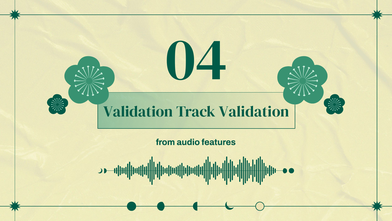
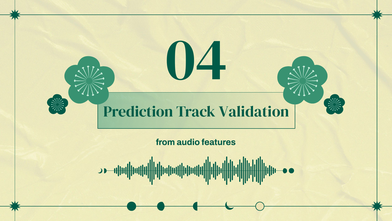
Validation: Validation -> Prediction (138, 111)
